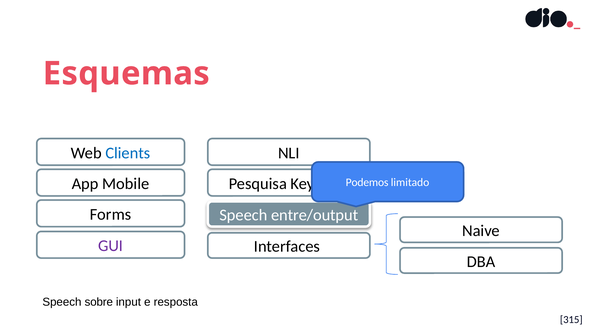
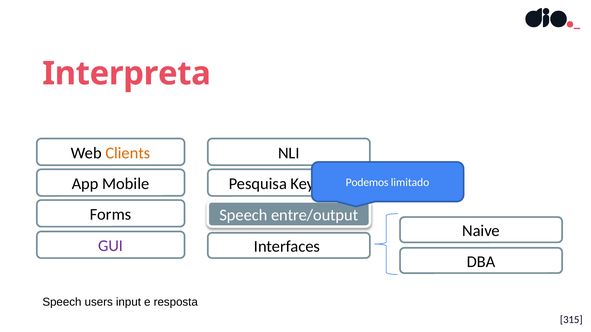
Esquemas: Esquemas -> Interpreta (127, 74)
Clients colour: blue -> orange (128, 153)
sobre: sobre -> users (99, 302)
